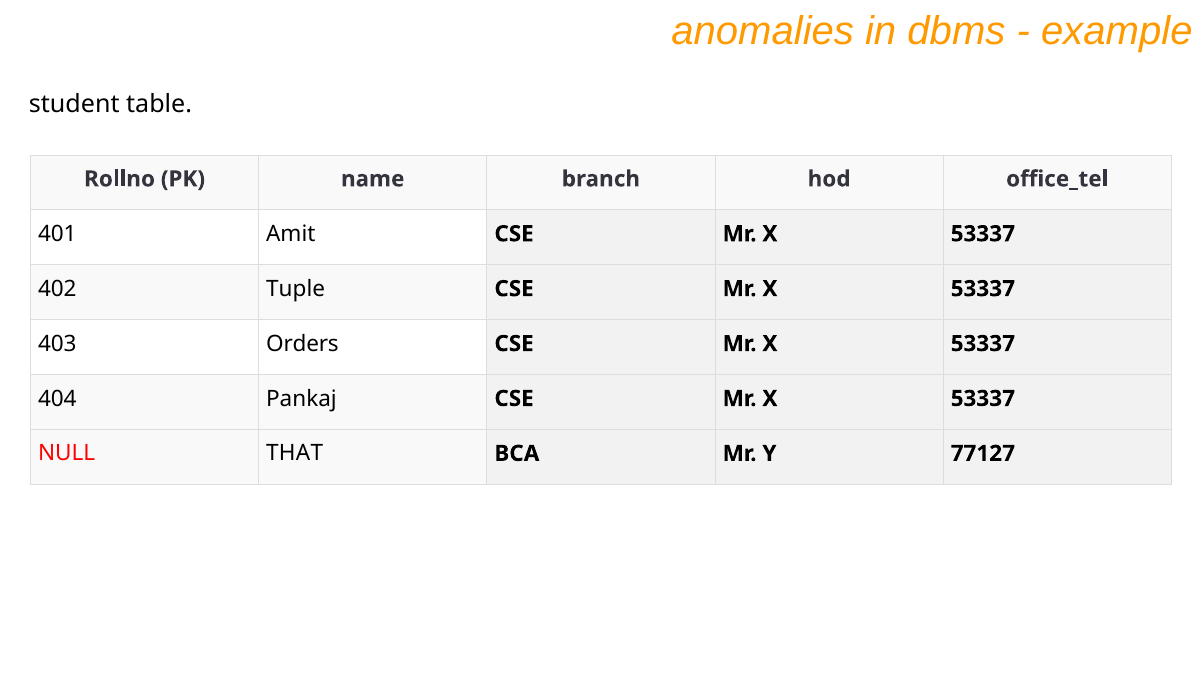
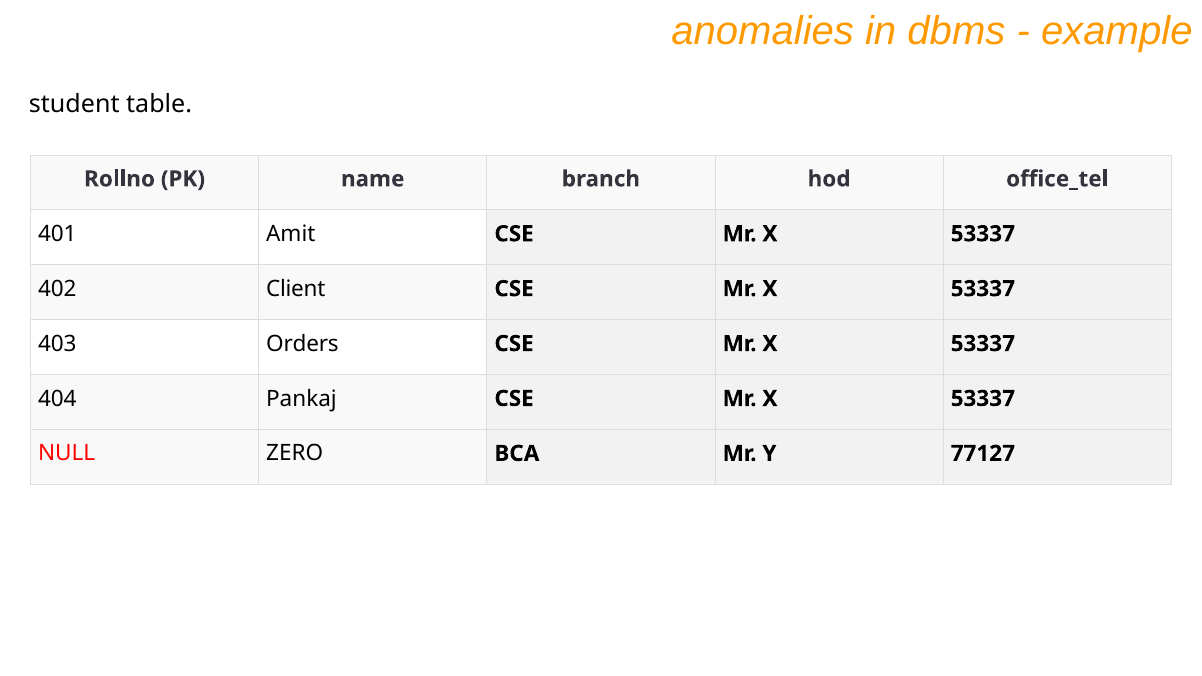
Tuple: Tuple -> Client (296, 289)
THAT: THAT -> ZERO (295, 454)
